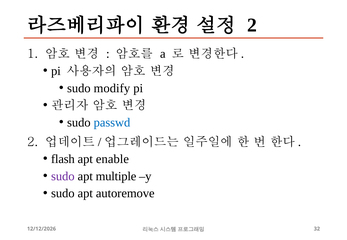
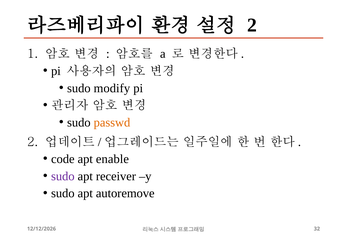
passwd colour: blue -> orange (112, 123)
flash: flash -> code (63, 159)
multiple: multiple -> receiver (116, 176)
